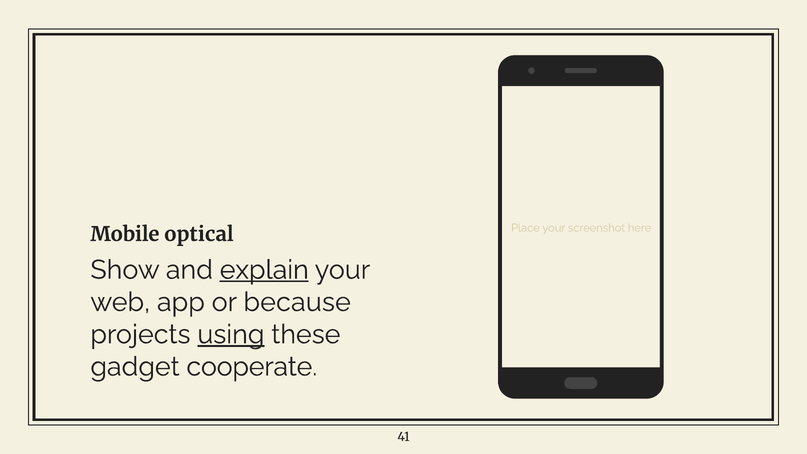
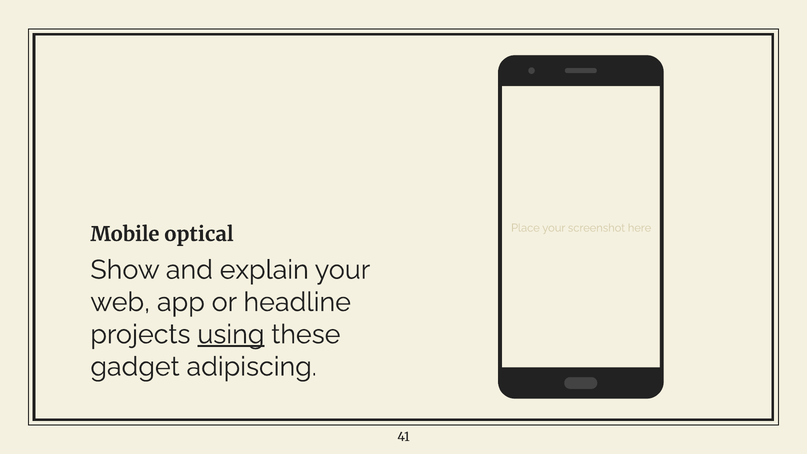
explain underline: present -> none (264, 270)
because: because -> headline (297, 302)
cooperate: cooperate -> adipiscing (252, 367)
